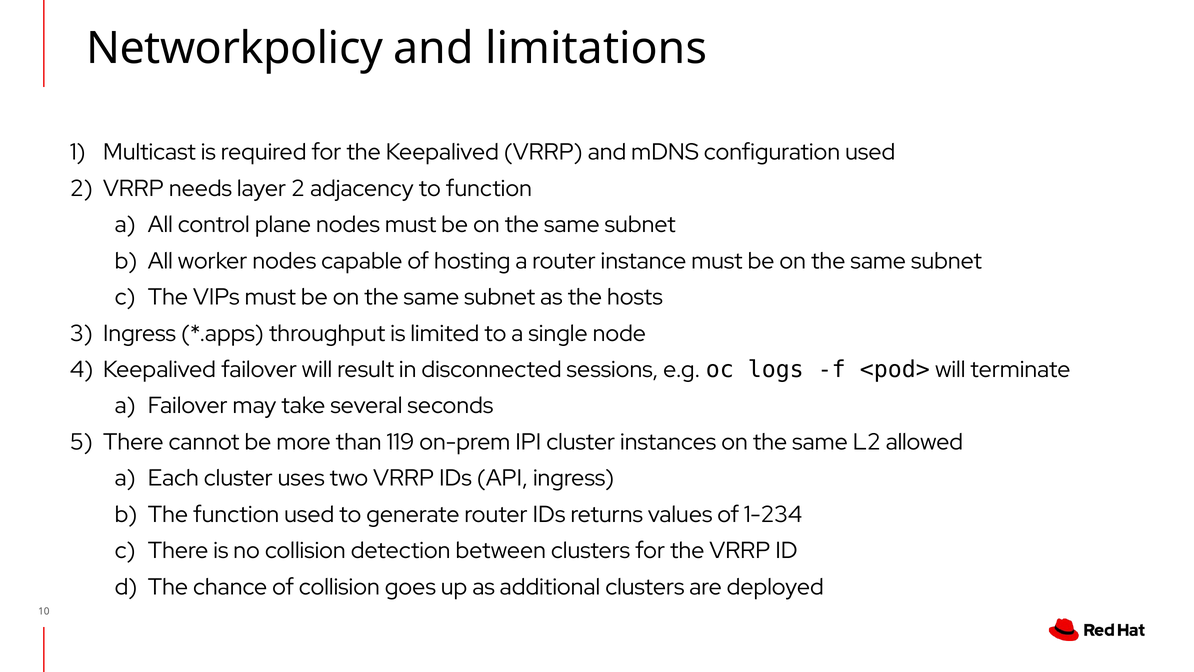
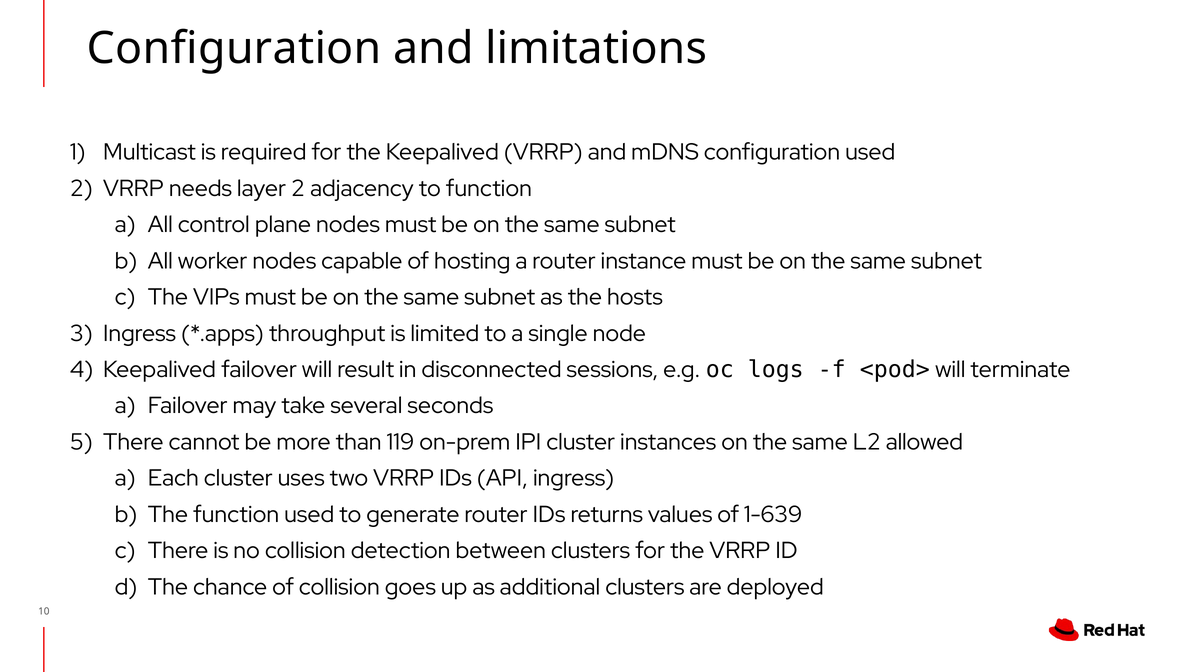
Networkpolicy: Networkpolicy -> Configuration (234, 49)
1-234: 1-234 -> 1-639 (773, 514)
